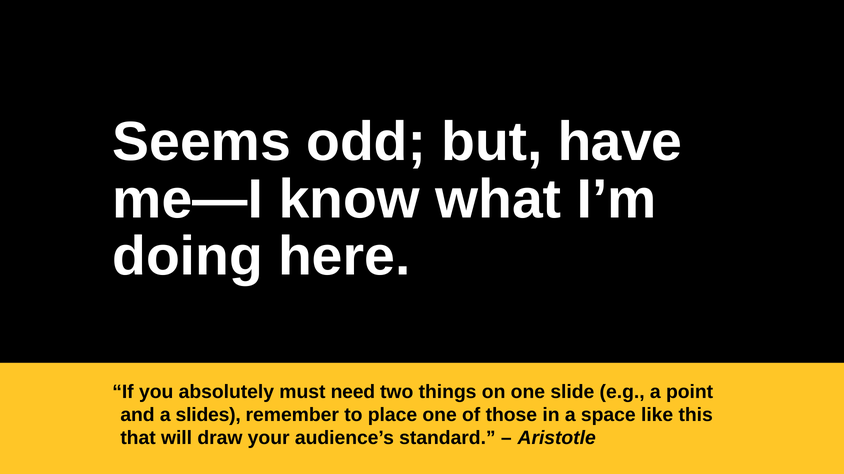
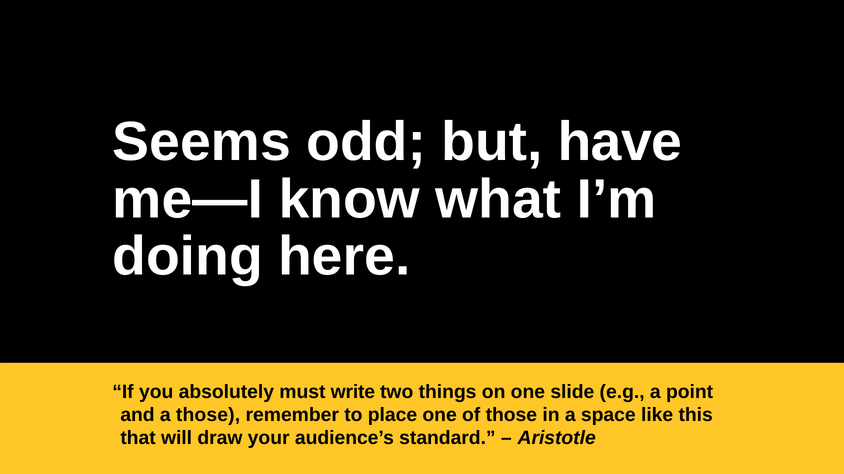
need: need -> write (353, 392)
a slides: slides -> those (208, 416)
